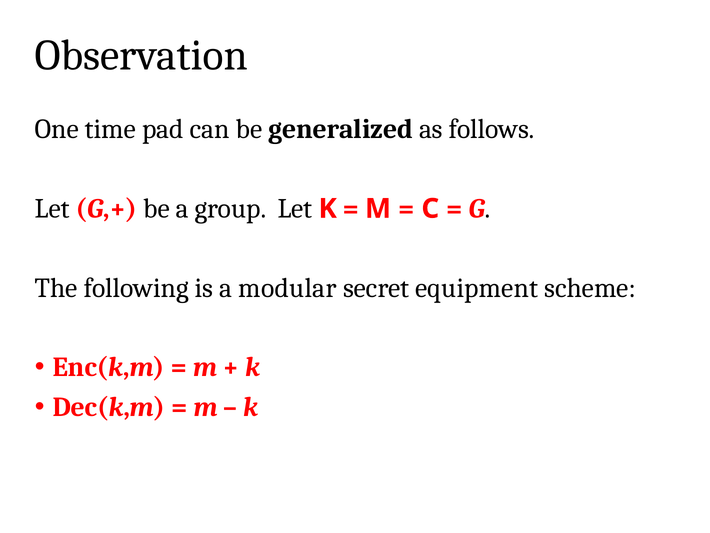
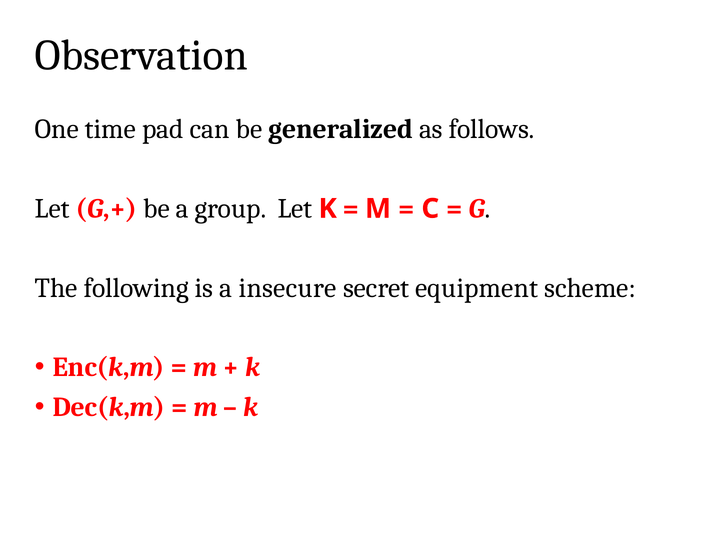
modular: modular -> insecure (288, 288)
